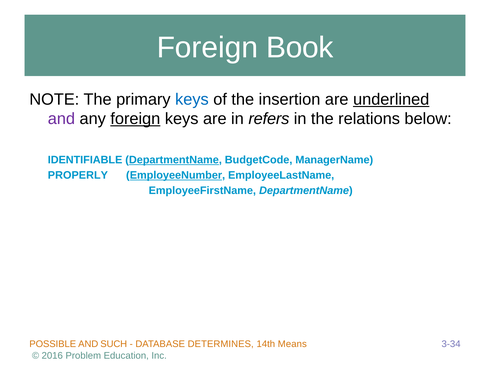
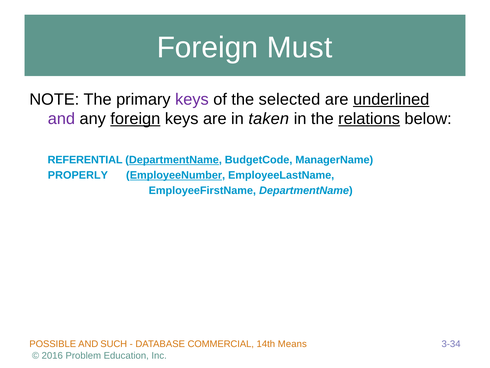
Book: Book -> Must (300, 47)
keys colour: blue -> purple (192, 99)
insertion: insertion -> selected (289, 99)
refers: refers -> taken (269, 119)
relations underline: none -> present (369, 119)
IDENTIFIABLE: IDENTIFIABLE -> REFERENTIAL (85, 160)
DETERMINES: DETERMINES -> COMMERCIAL (221, 344)
